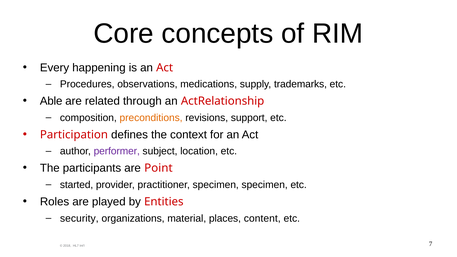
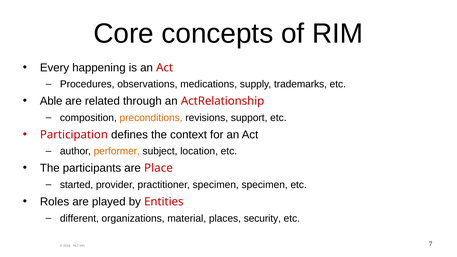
performer colour: purple -> orange (117, 151)
Point: Point -> Place (158, 168)
security: security -> different (79, 218)
content: content -> security (262, 218)
